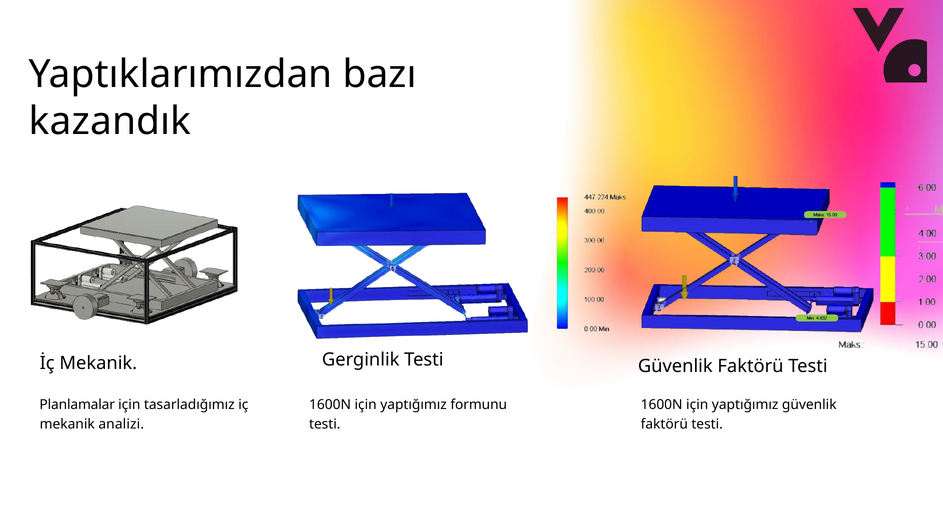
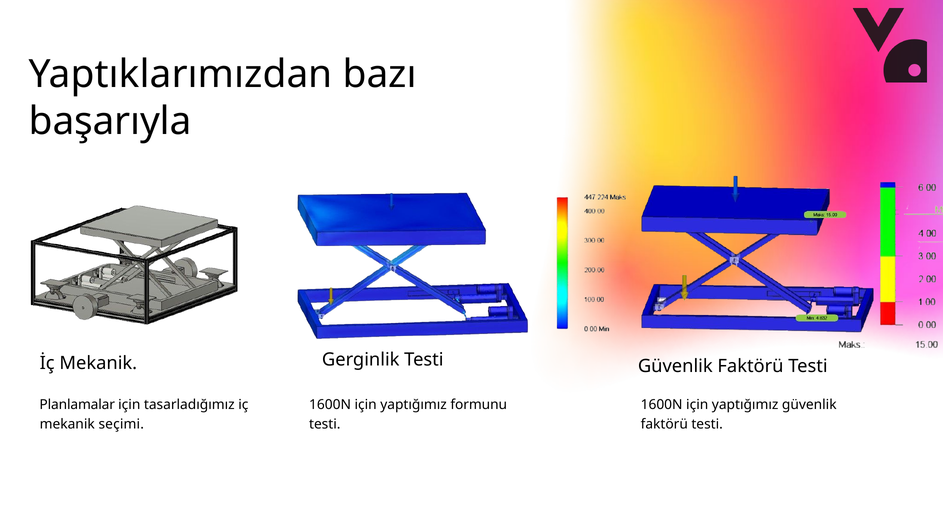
kazandık: kazandık -> başarıyla (110, 121)
analizi: analizi -> seçimi (121, 424)
